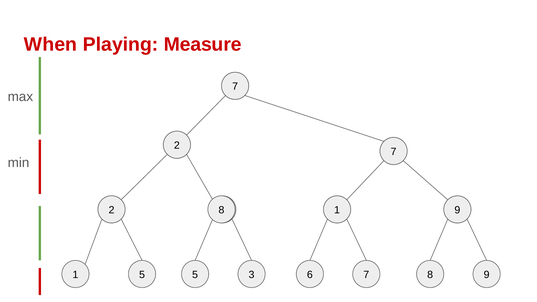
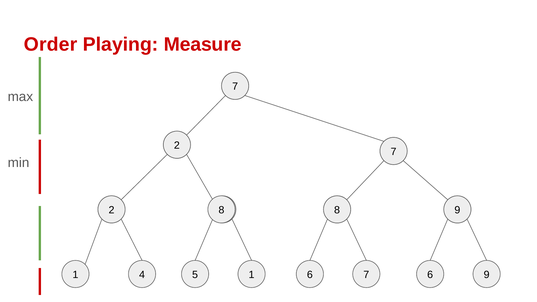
When: When -> Order (51, 44)
8 1: 1 -> 8 (337, 210)
1 5: 5 -> 4 (142, 275)
5 3: 3 -> 1 (252, 275)
7 8: 8 -> 6 (430, 275)
